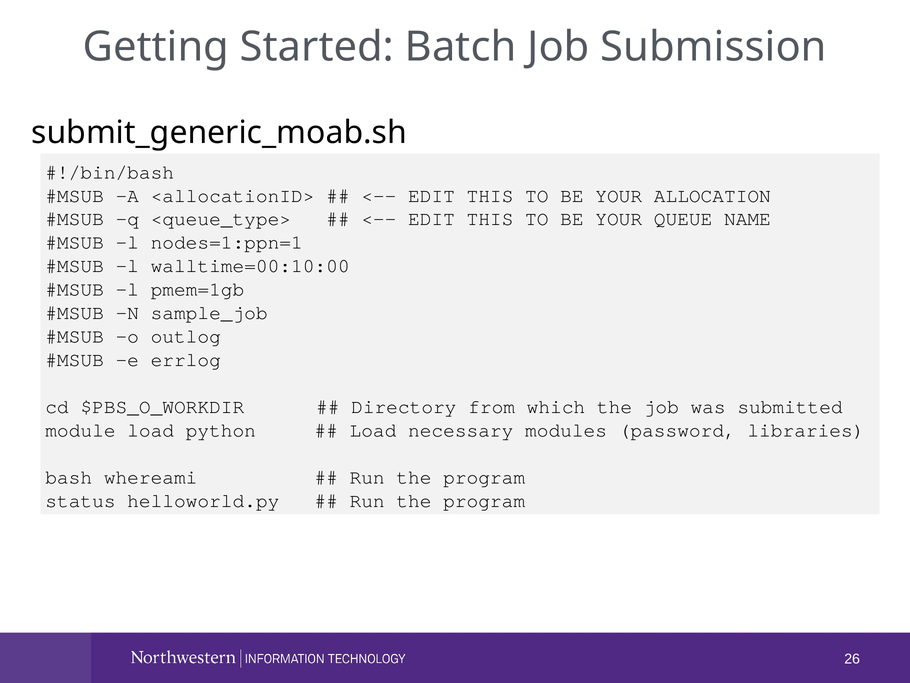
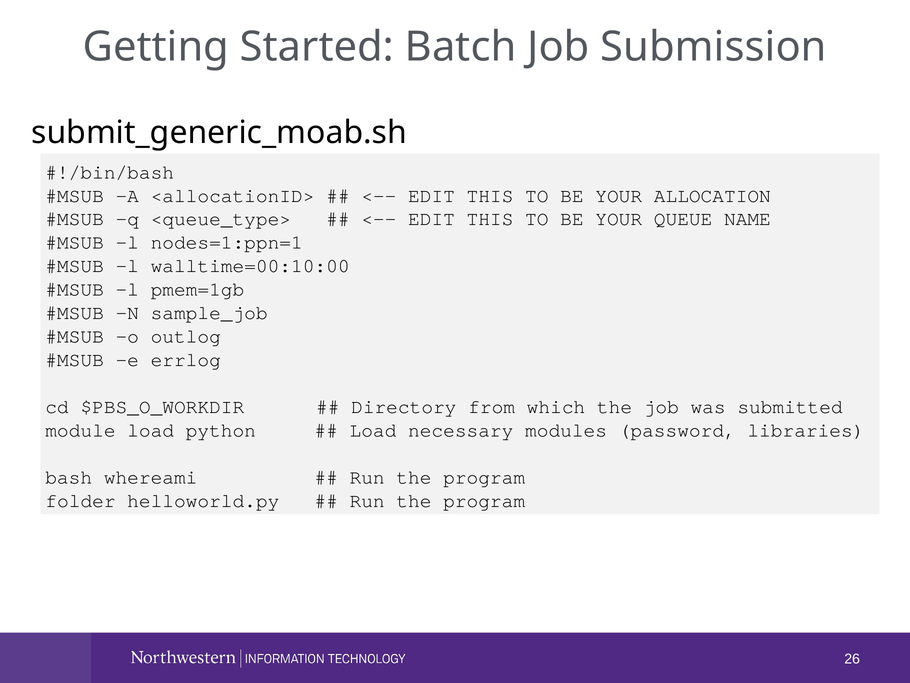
status: status -> folder (80, 500)
